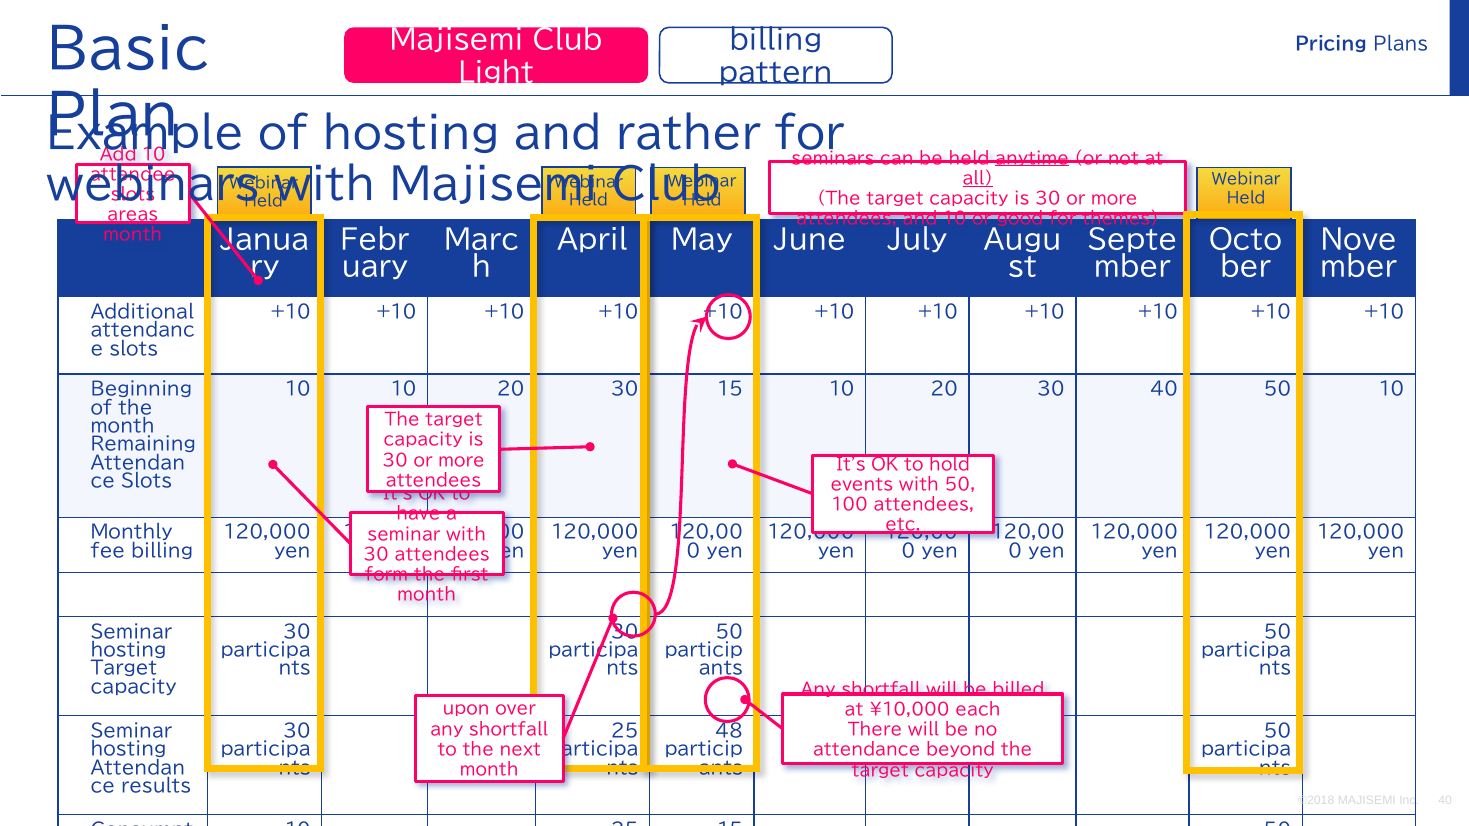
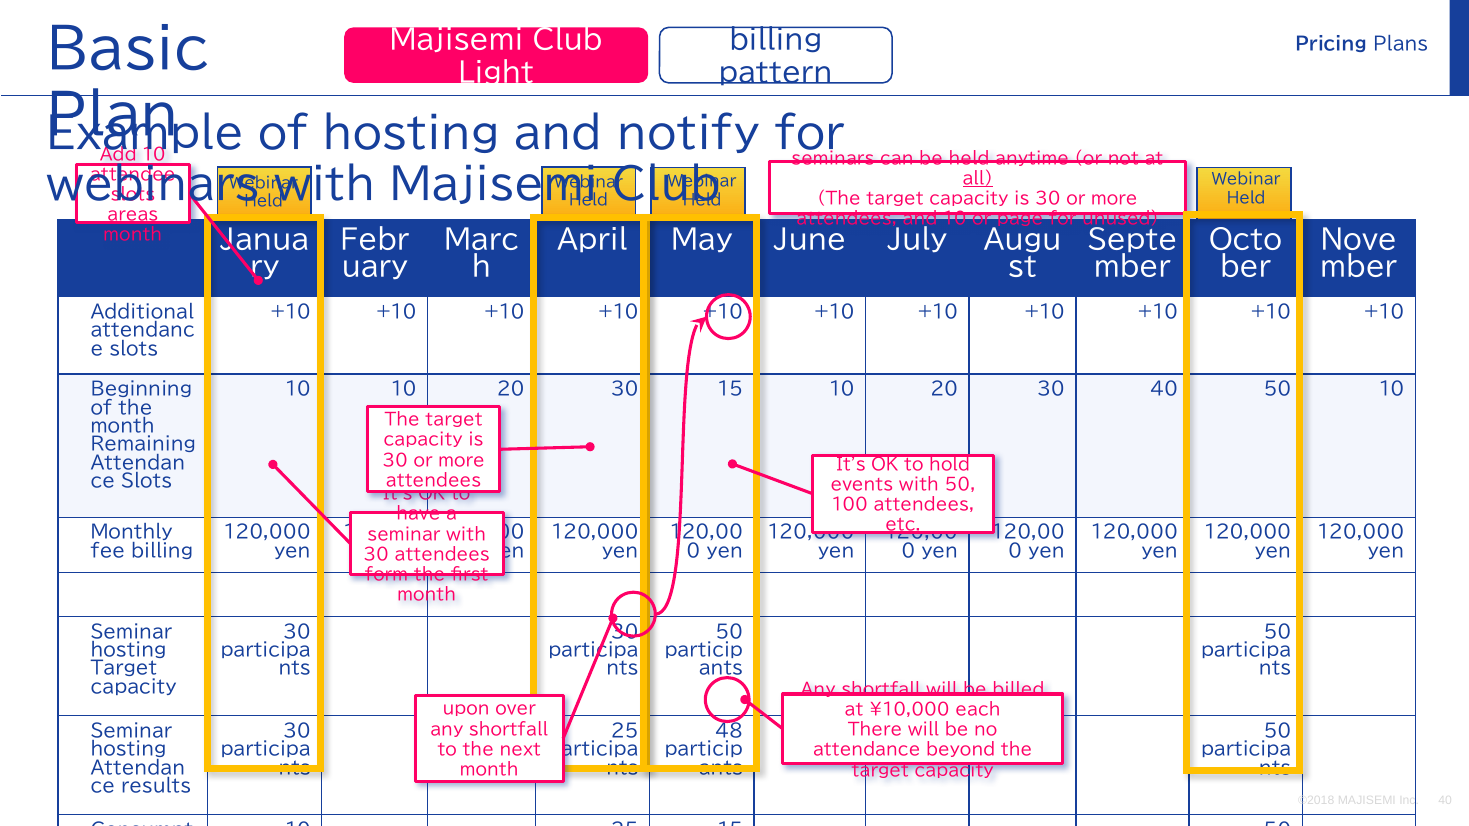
rather: rather -> notify (688, 134)
anytime underline: present -> none (1032, 159)
good: good -> page (1020, 219)
themes: themes -> unused (1120, 219)
